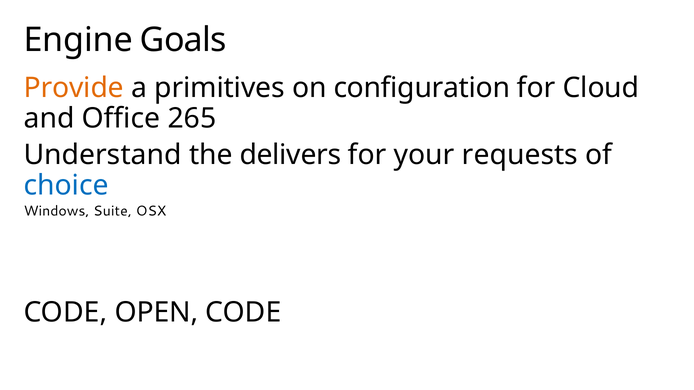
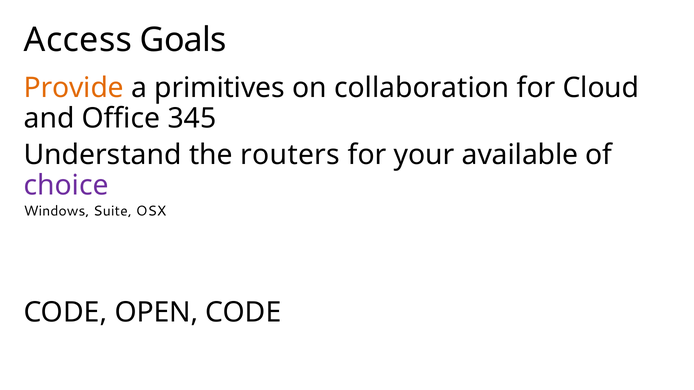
Engine: Engine -> Access (78, 40)
configuration: configuration -> collaboration (422, 88)
265: 265 -> 345 (192, 119)
delivers: delivers -> routers (290, 155)
requests: requests -> available (520, 155)
choice colour: blue -> purple (66, 186)
